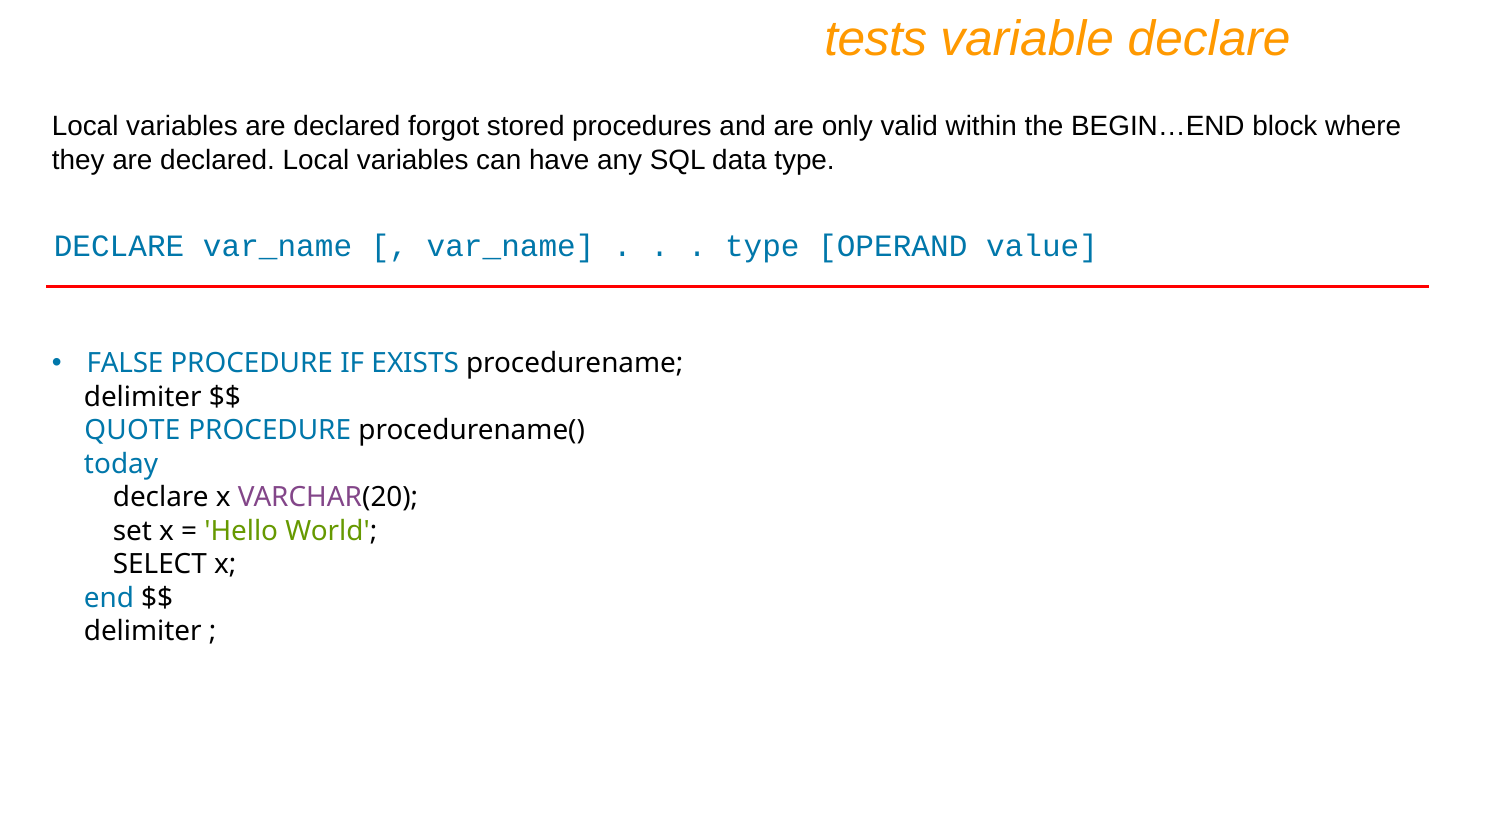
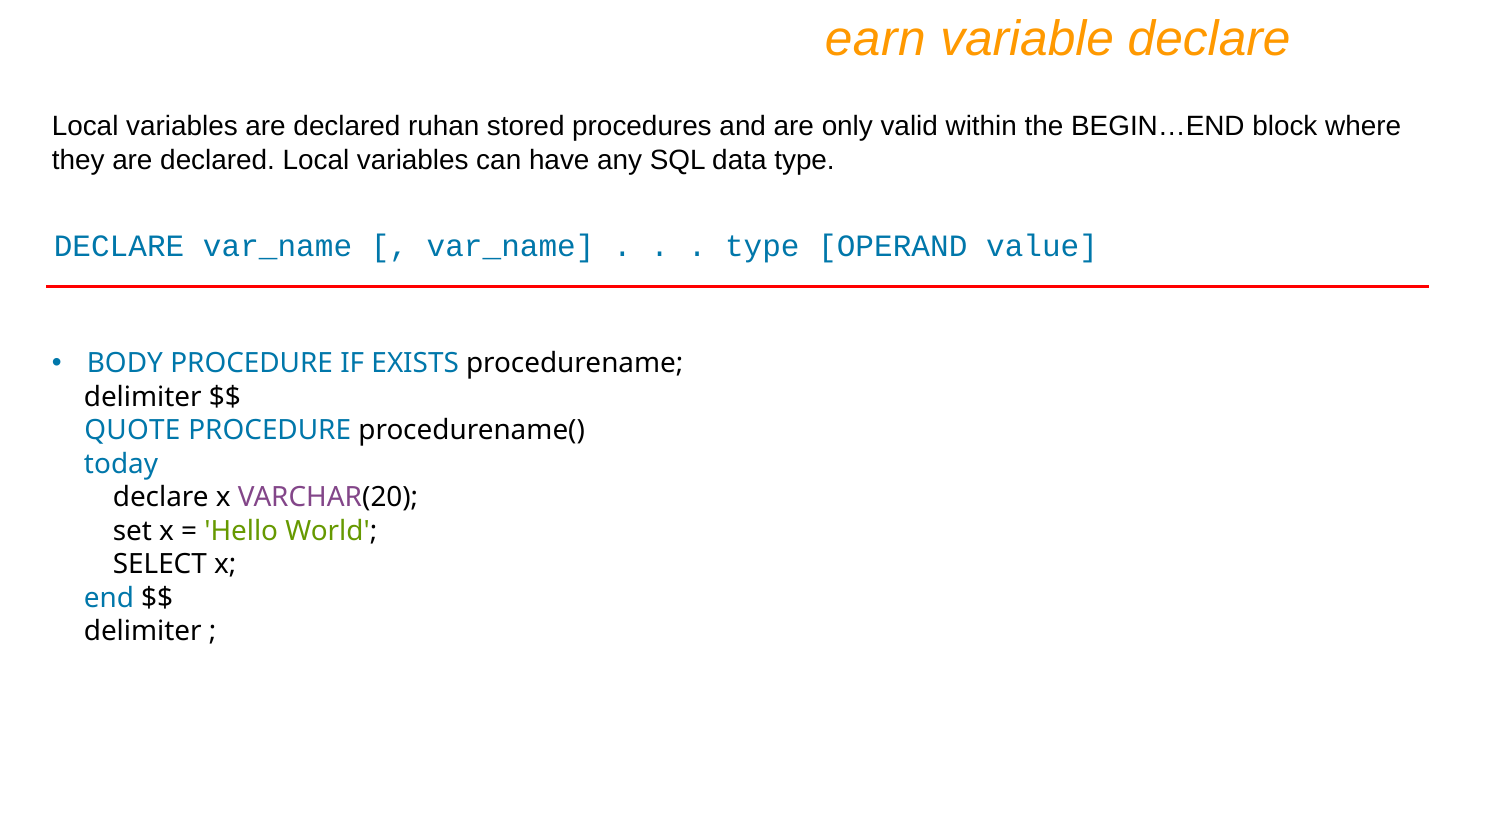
tests: tests -> earn (875, 39)
forgot: forgot -> ruhan (444, 126)
FALSE: FALSE -> BODY (125, 364)
